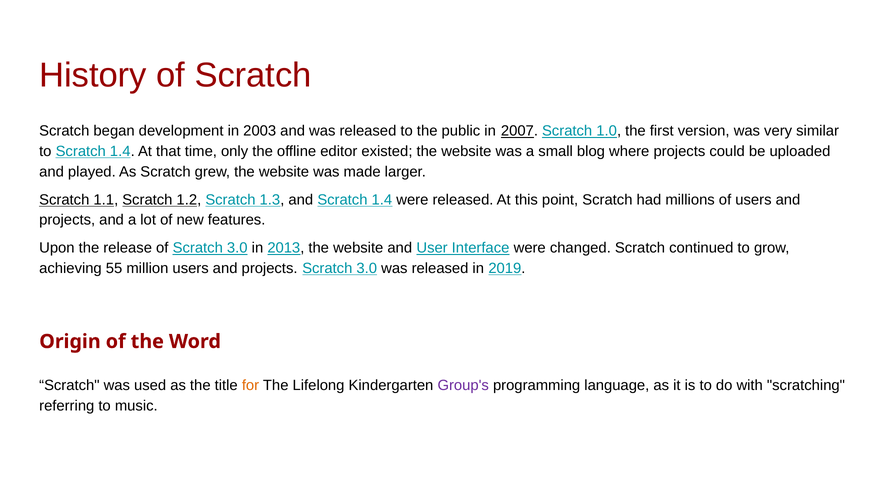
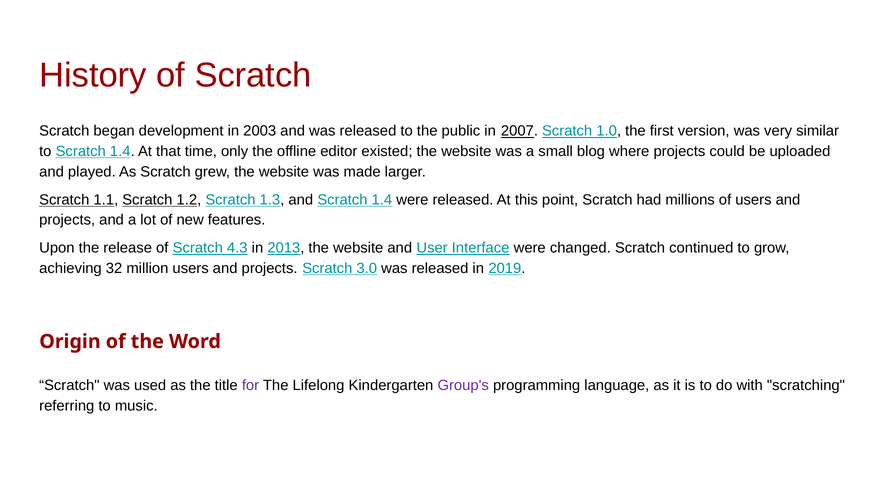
of Scratch 3.0: 3.0 -> 4.3 (237, 248)
55: 55 -> 32 (114, 269)
for colour: orange -> purple (251, 386)
